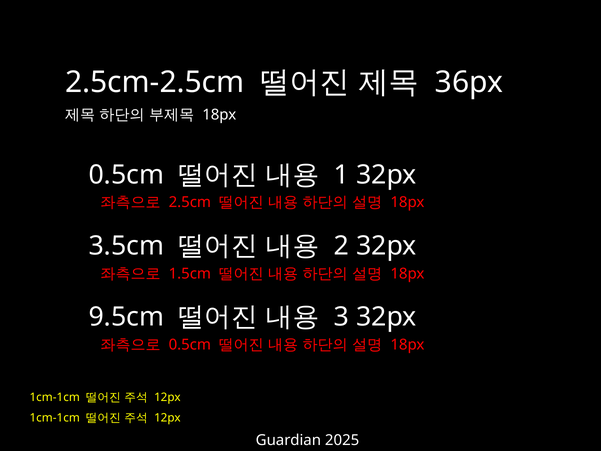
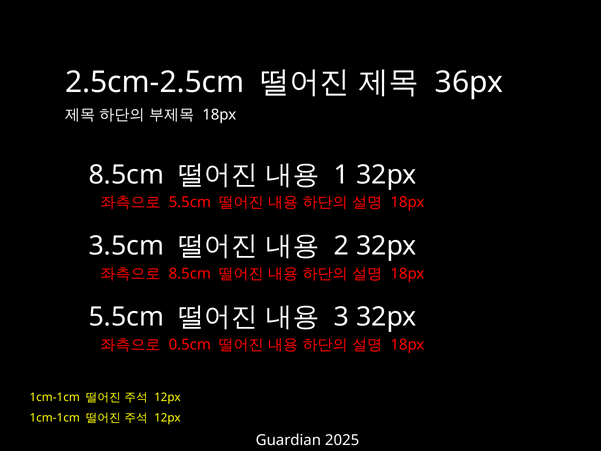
0.5cm: 0.5cm -> 8.5cm (126, 175)
2.5cm: 2.5cm -> 5.5cm (190, 202)
1.5cm: 1.5cm -> 8.5cm (190, 274)
9.5cm: 9.5cm -> 5.5cm (126, 317)
